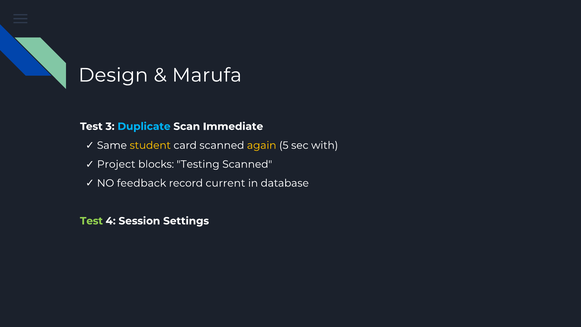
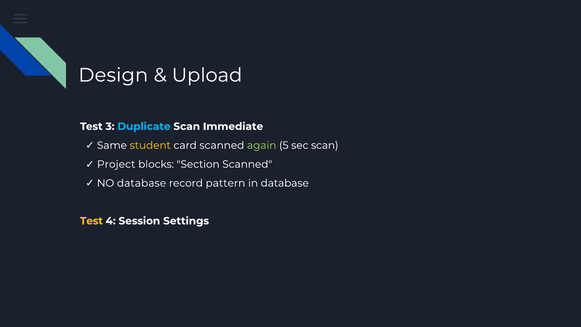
Marufa: Marufa -> Upload (207, 75)
again colour: yellow -> light green (262, 145)
sec with: with -> scan (325, 145)
Testing: Testing -> Section (198, 164)
NO feedback: feedback -> database (142, 183)
current: current -> pattern (225, 183)
Test colour: light green -> yellow (91, 221)
